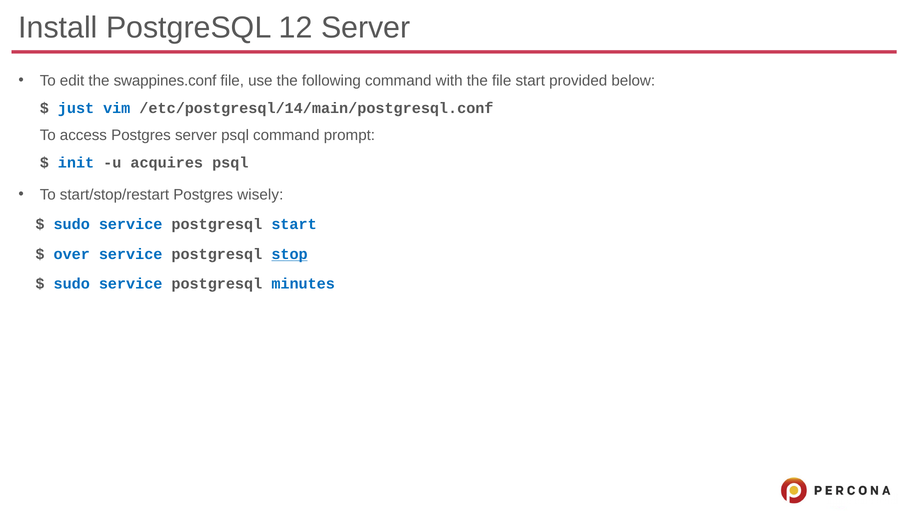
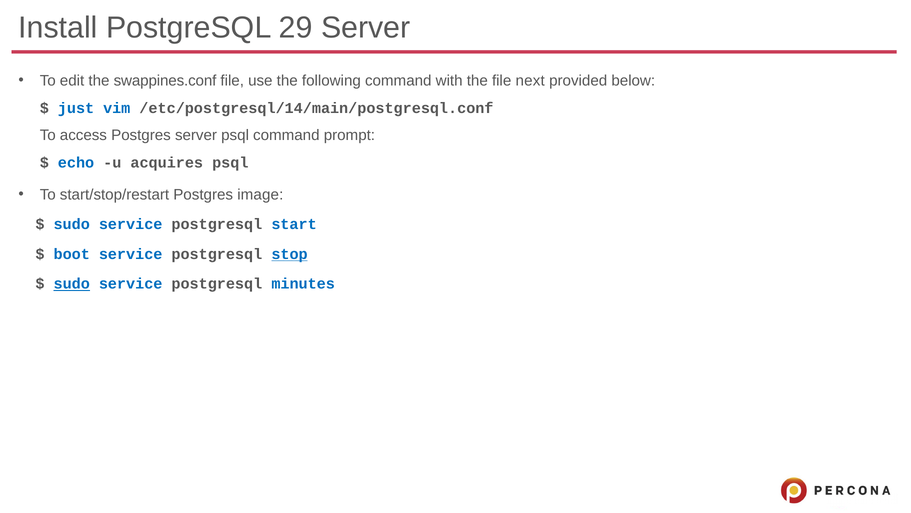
12: 12 -> 29 (296, 28)
file start: start -> next (530, 81)
init: init -> echo (76, 163)
wisely: wisely -> image (260, 195)
over: over -> boot (72, 254)
sudo underline: none -> present (72, 284)
